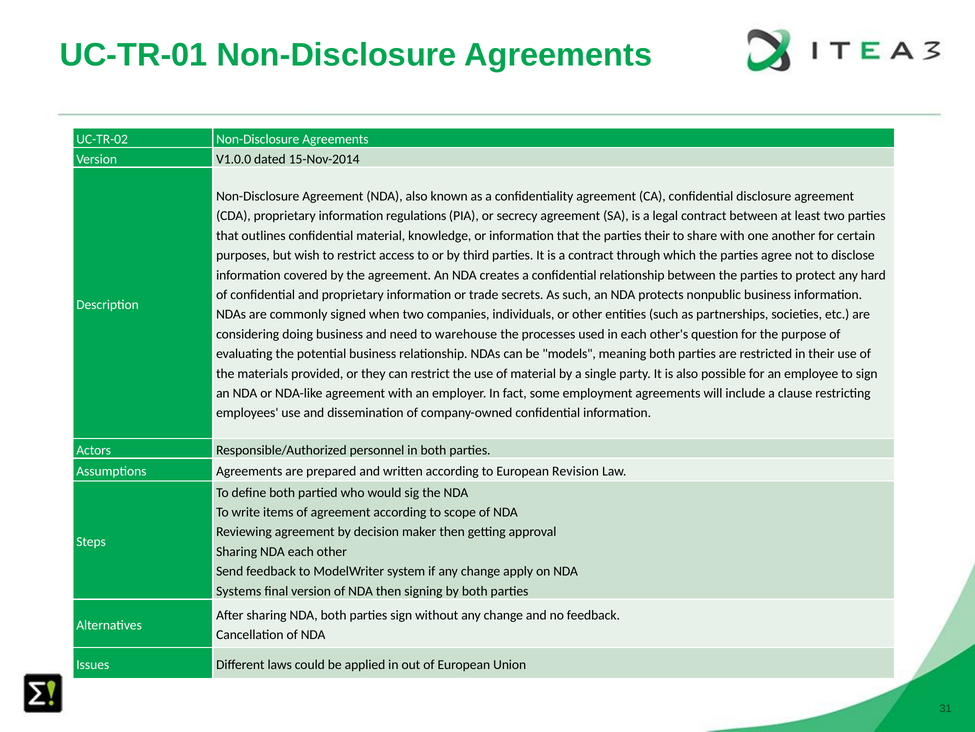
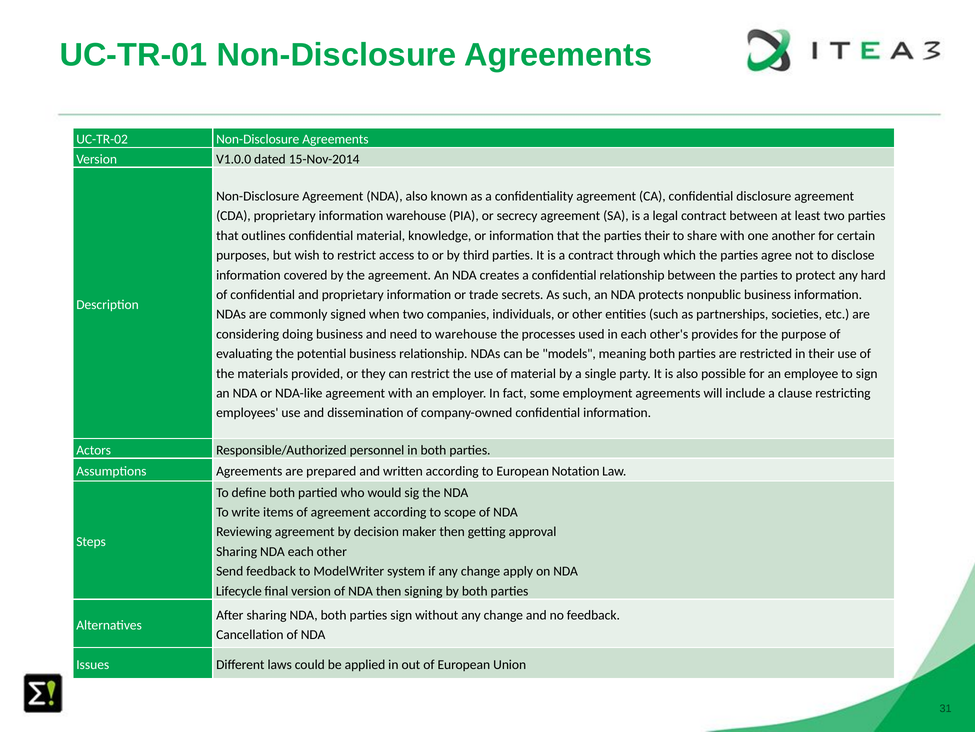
information regulations: regulations -> warehouse (416, 216)
question: question -> provides (715, 334)
Revision: Revision -> Notation (576, 471)
Systems: Systems -> Lifecycle (239, 591)
